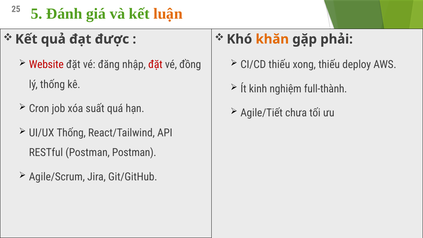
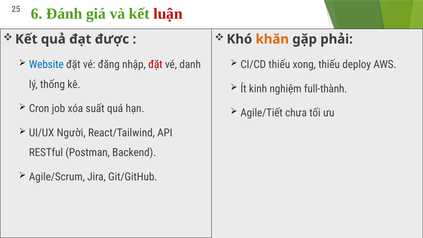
5: 5 -> 6 (37, 14)
luận colour: orange -> red (168, 14)
Website colour: red -> blue (46, 65)
đồng: đồng -> danh (190, 65)
UI/UX Thống: Thống -> Người (71, 133)
Postman Postman: Postman -> Backend (134, 153)
